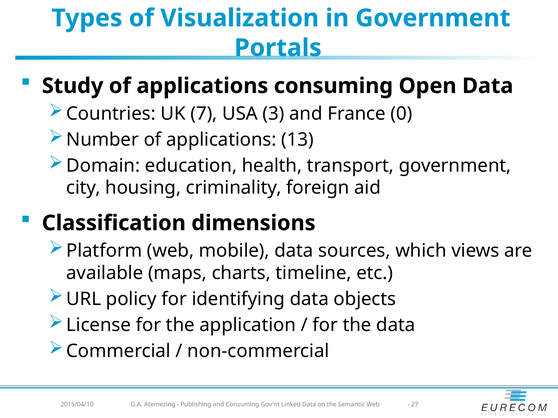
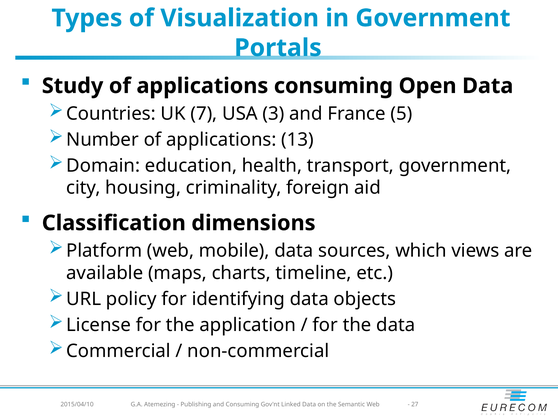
0: 0 -> 5 (401, 114)
